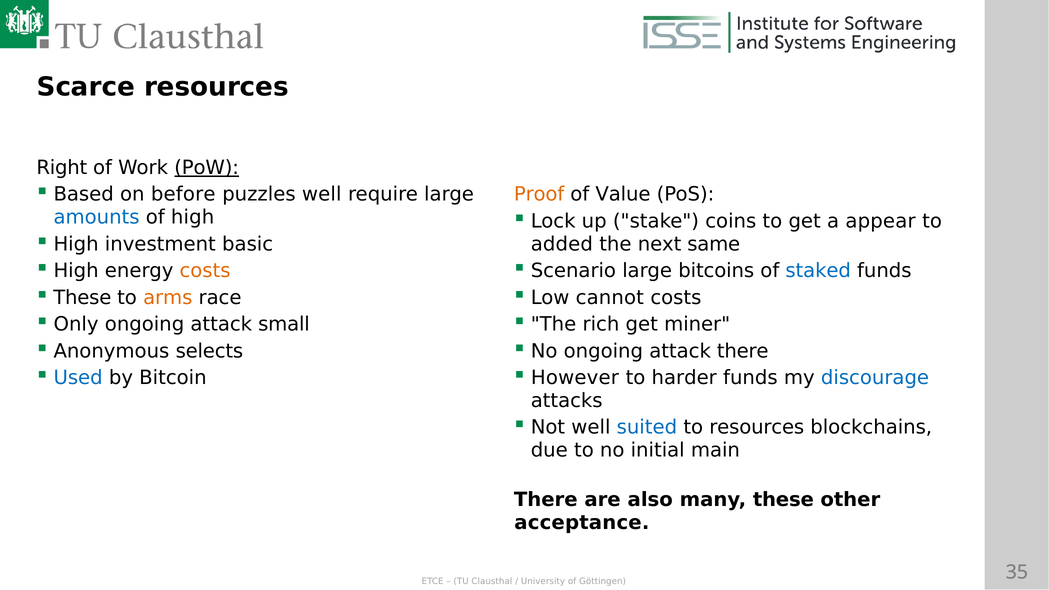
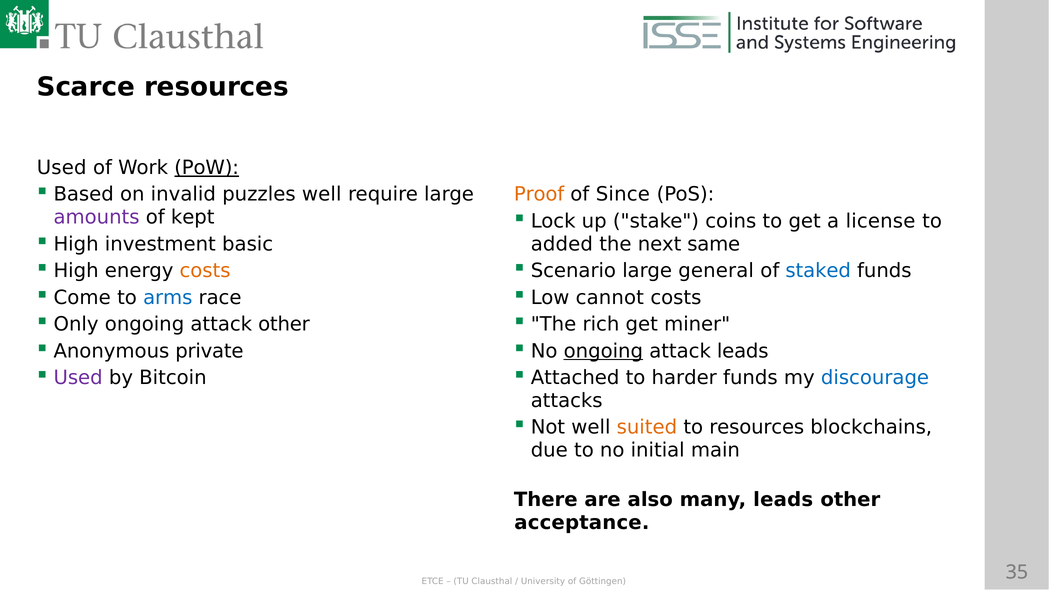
Right: Right -> Used (62, 168)
before: before -> invalid (183, 195)
Value: Value -> Since (623, 195)
amounts colour: blue -> purple (97, 217)
of high: high -> kept (193, 217)
appear: appear -> license (880, 221)
bitcoins: bitcoins -> general (716, 271)
These: These -> Come (82, 298)
arms colour: orange -> blue (168, 298)
attack small: small -> other (284, 324)
selects: selects -> private (209, 351)
ongoing underline: none -> present (603, 351)
attack there: there -> leads (743, 351)
Used colour: blue -> purple (78, 378)
However: However -> Attached (575, 378)
suited colour: blue -> orange (647, 427)
many these: these -> leads (783, 500)
